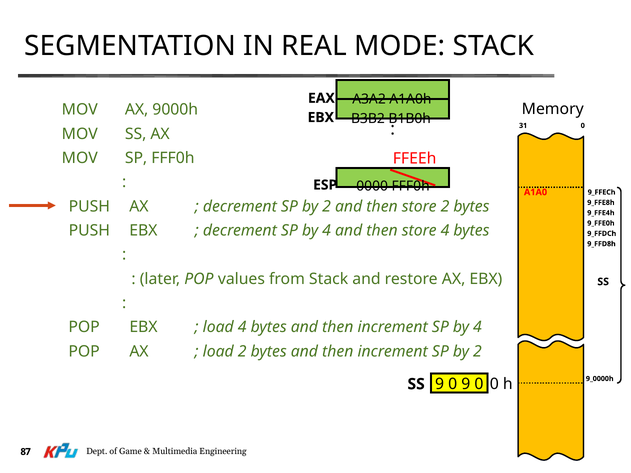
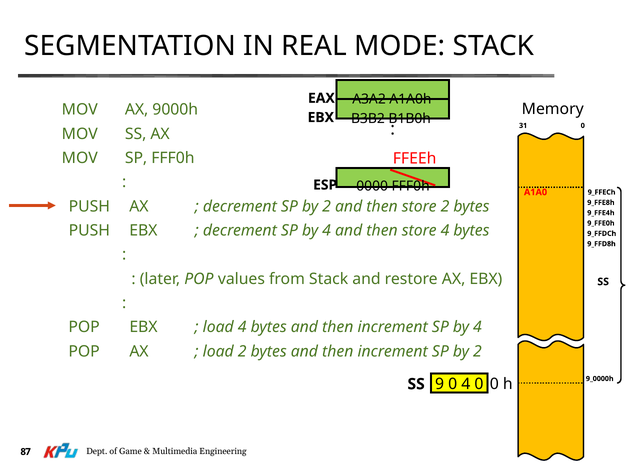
0 9: 9 -> 4 (466, 384)
